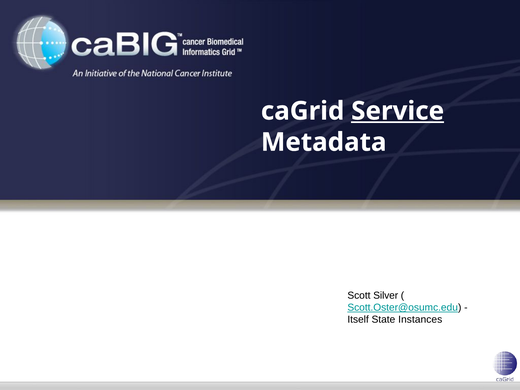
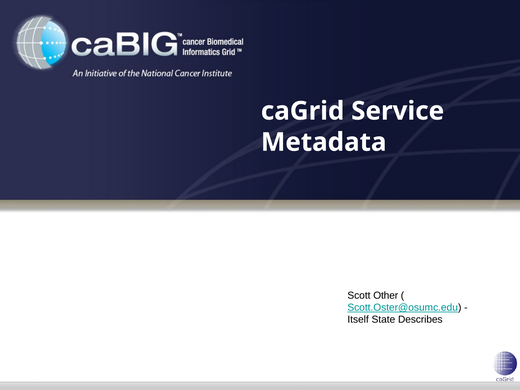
Service underline: present -> none (398, 111)
Silver: Silver -> Other (386, 295)
Instances: Instances -> Describes (420, 320)
